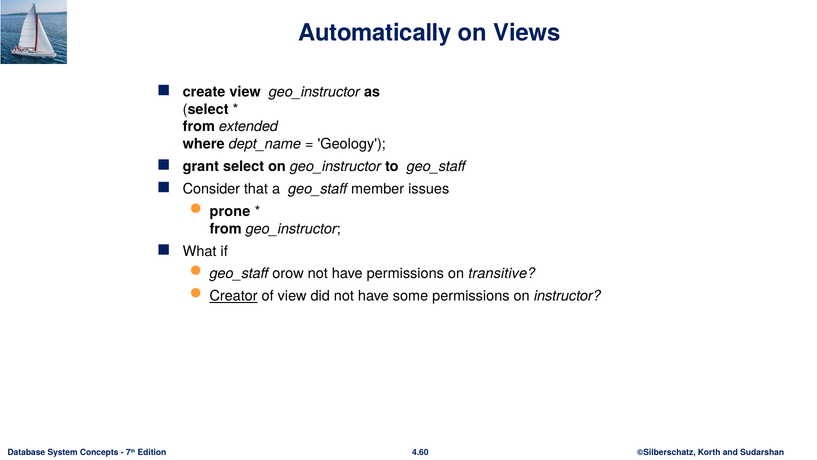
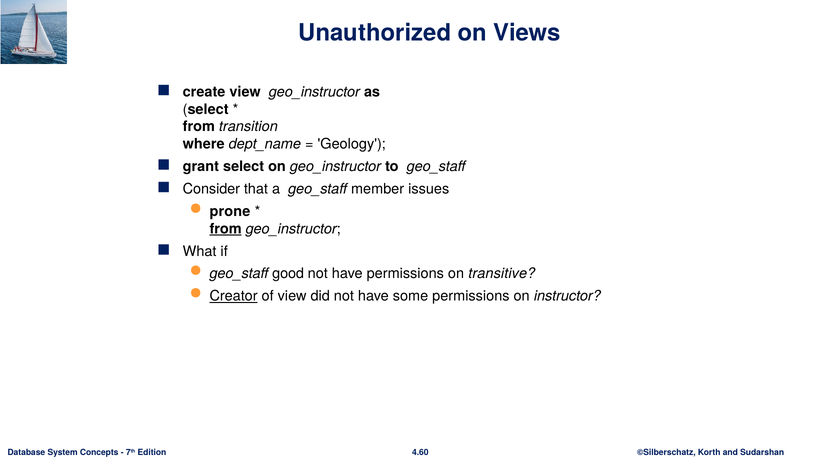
Automatically: Automatically -> Unauthorized (375, 33)
extended: extended -> transition (248, 127)
from underline: none -> present (226, 229)
orow: orow -> good (288, 273)
